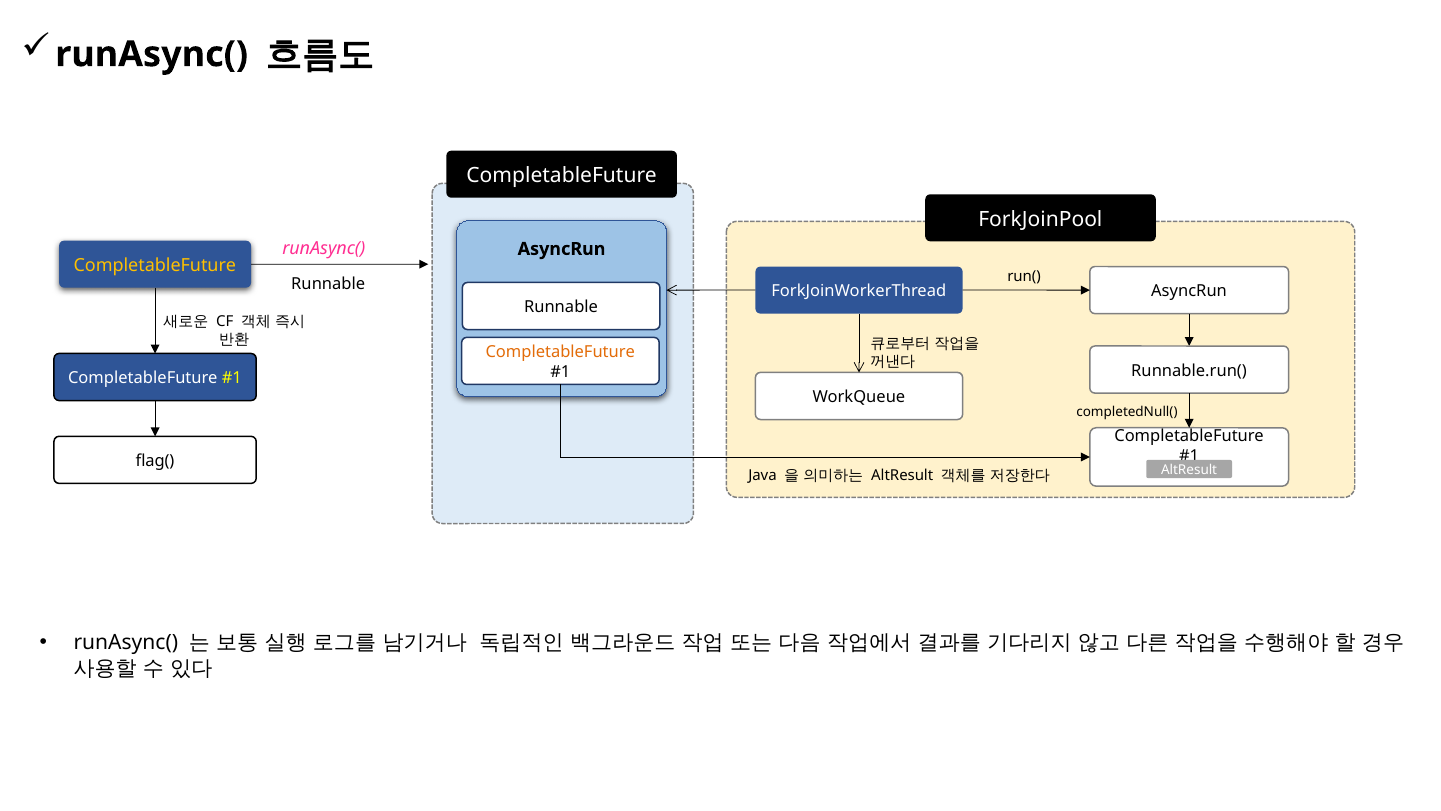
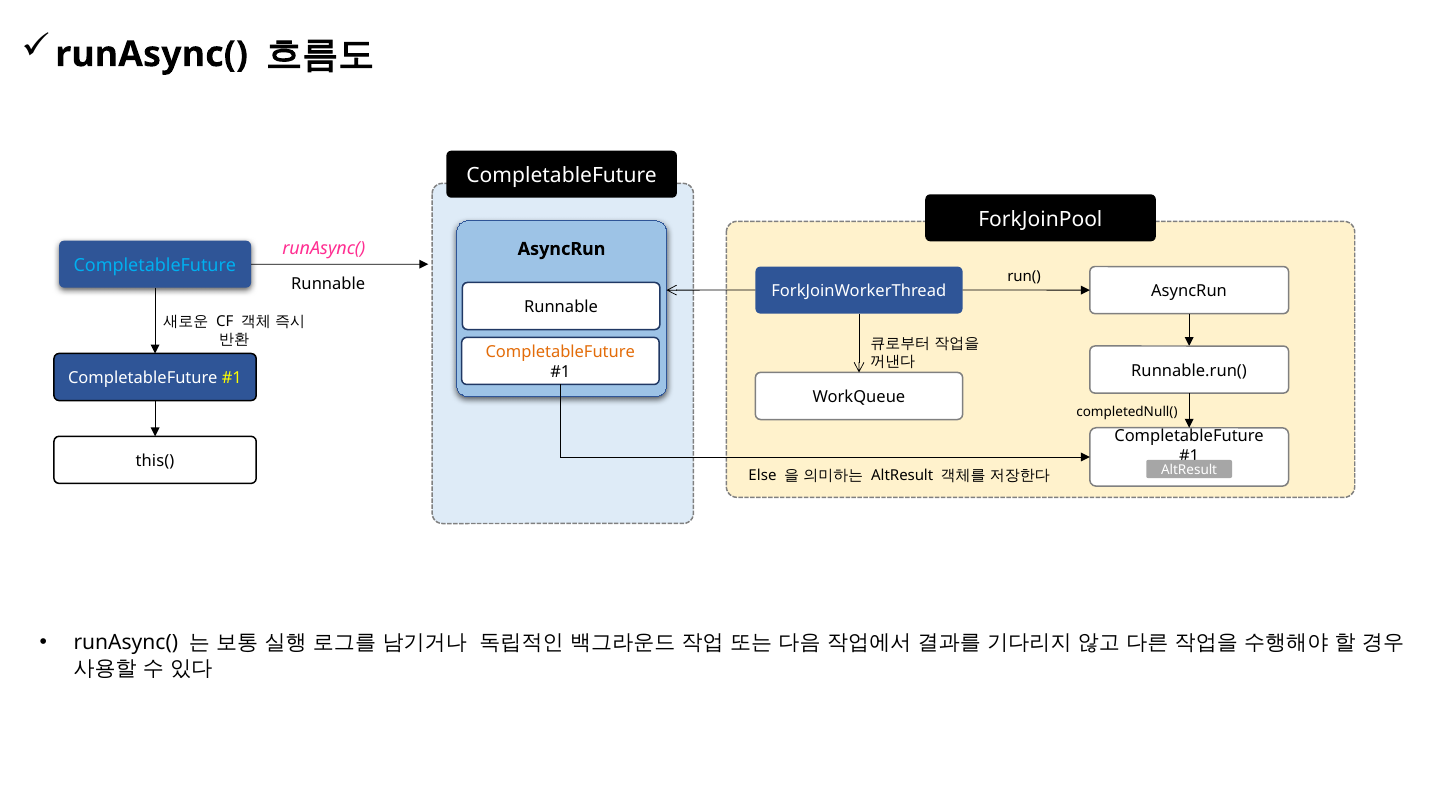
CompletableFuture colour: yellow -> light blue (155, 265)
flag(: flag( -> this( (155, 461)
Java: Java -> Else (762, 475)
